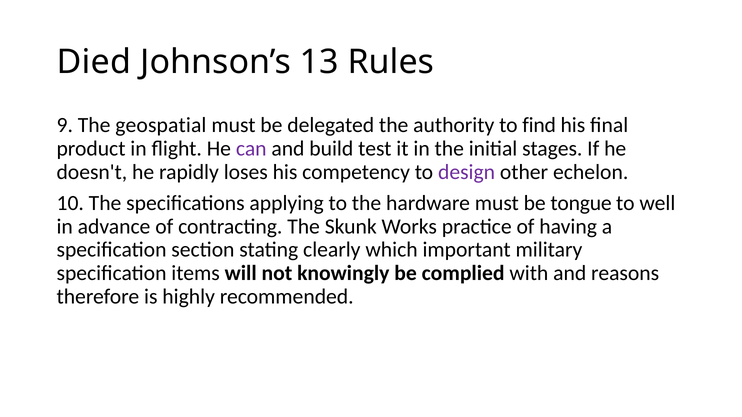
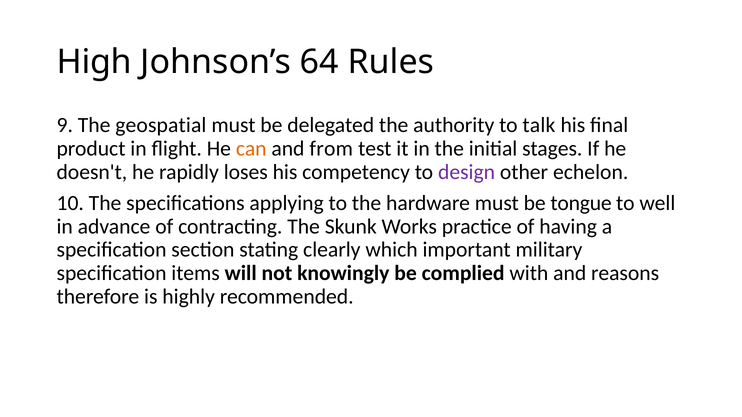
Died: Died -> High (94, 62)
13: 13 -> 64 (319, 62)
find: find -> talk (539, 125)
can colour: purple -> orange (251, 149)
build: build -> from (331, 149)
